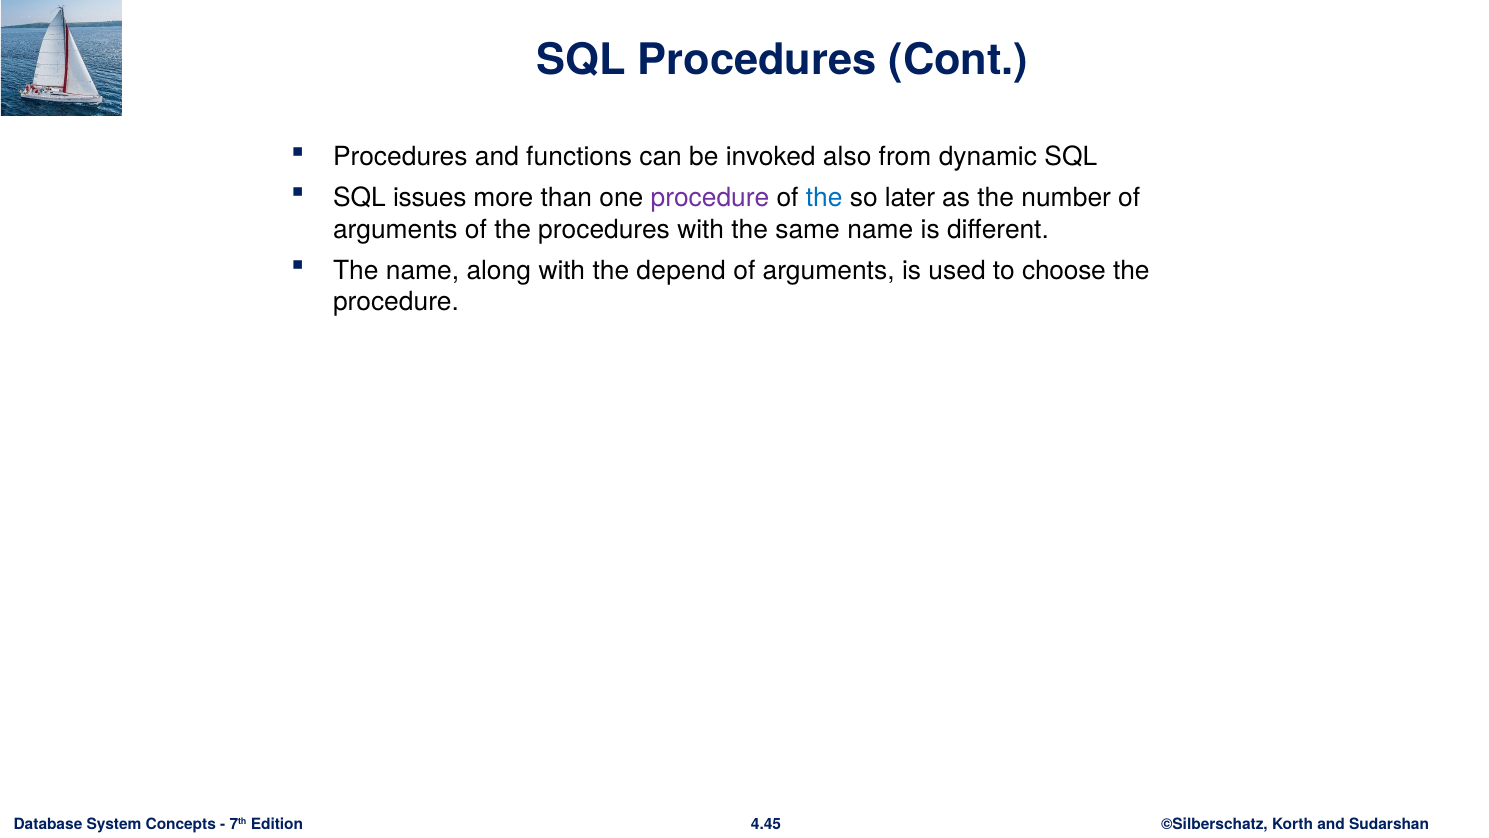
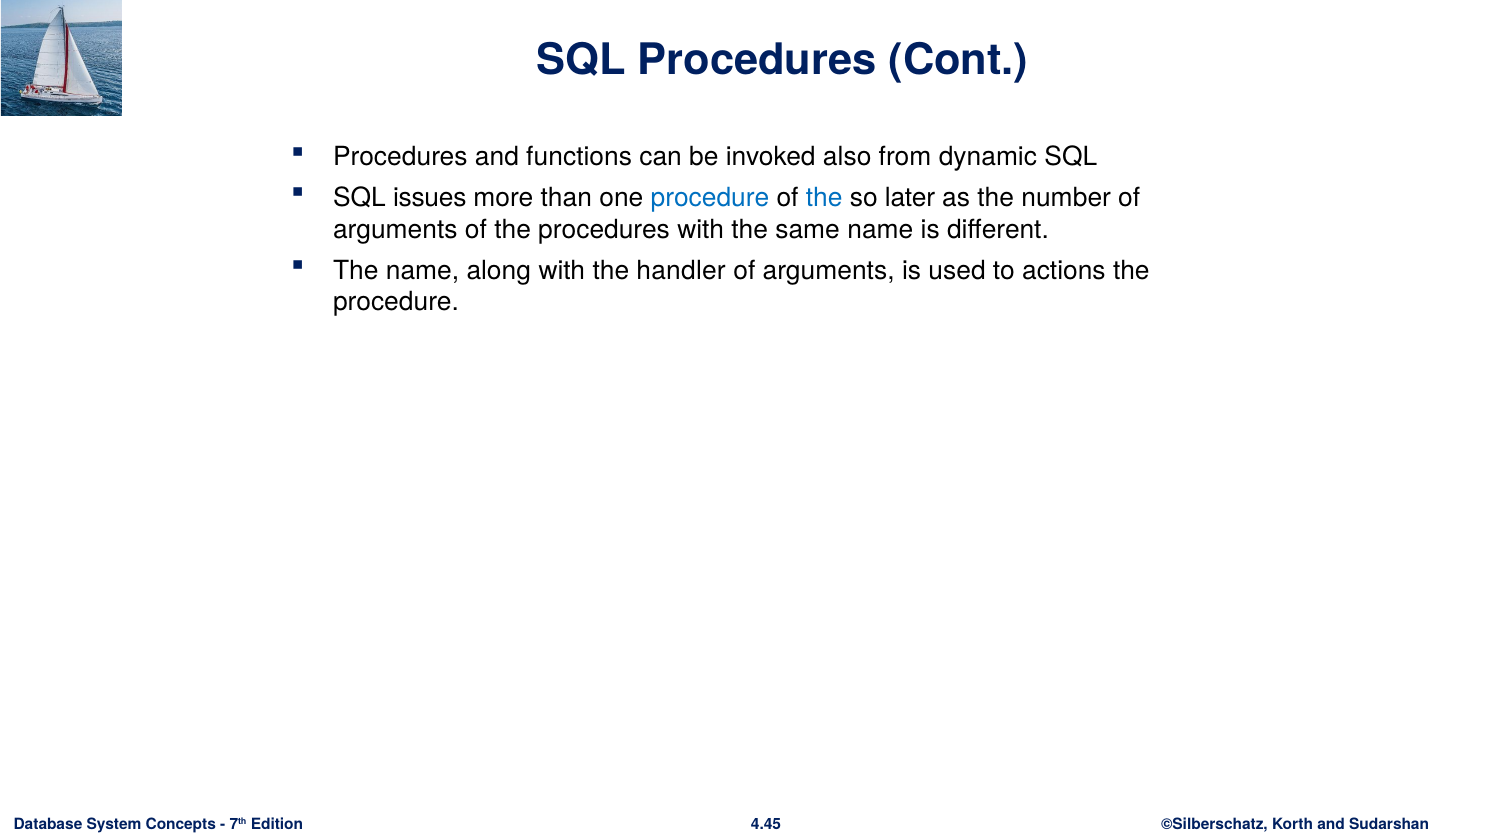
procedure colour: purple -> blue (710, 198)
depend: depend -> handler (681, 270)
choose: choose -> actions (1064, 270)
